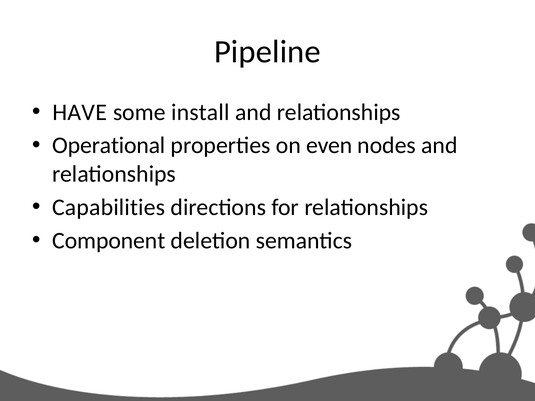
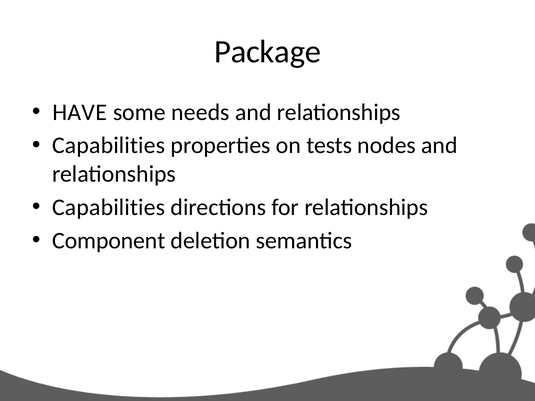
Pipeline: Pipeline -> Package (268, 52)
install: install -> needs (200, 112)
Operational: Operational -> Capabilities (109, 146)
even: even -> tests (329, 146)
